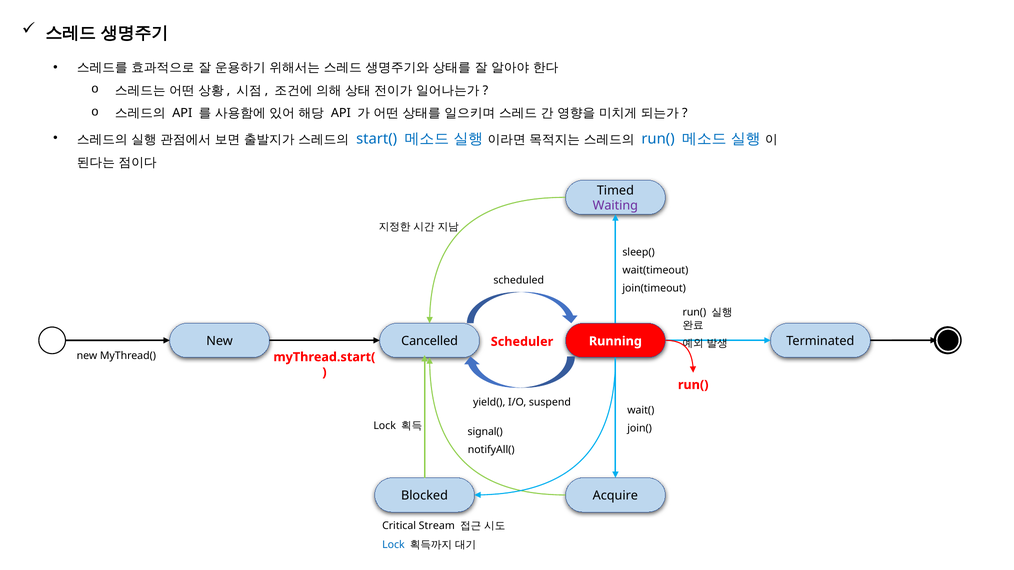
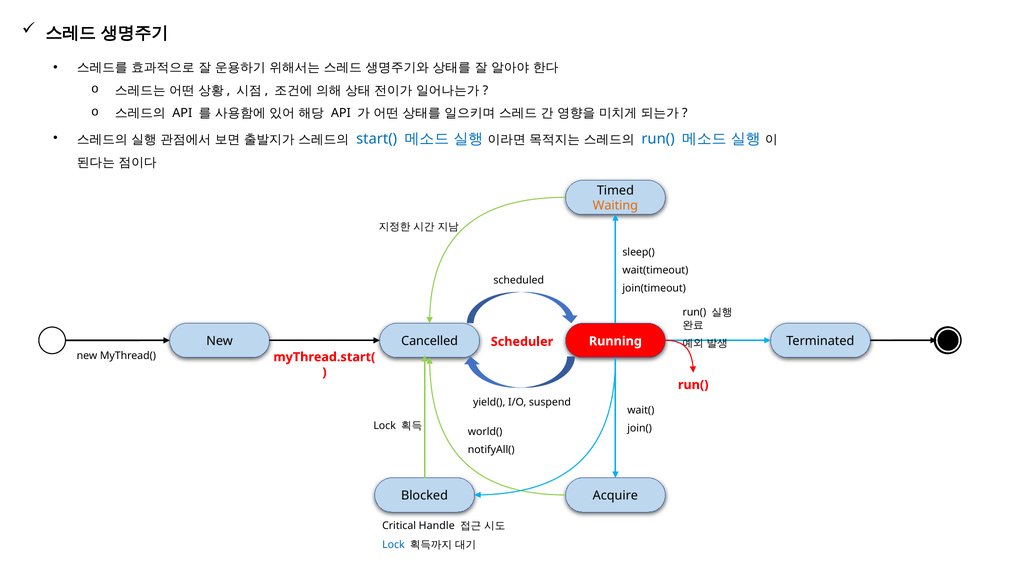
Waiting colour: purple -> orange (615, 206)
signal(: signal( -> world( (485, 432)
Stream: Stream -> Handle (437, 526)
